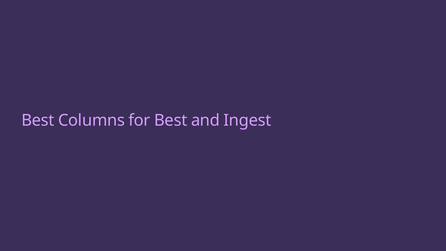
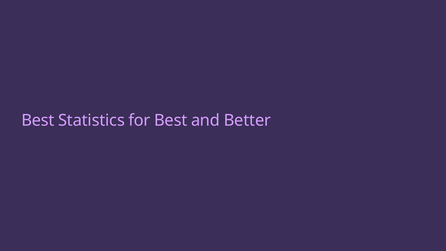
Columns: Columns -> Statistics (91, 120)
Ingest: Ingest -> Better (247, 120)
